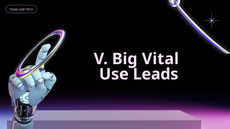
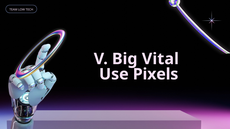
Leads: Leads -> Pixels (156, 74)
